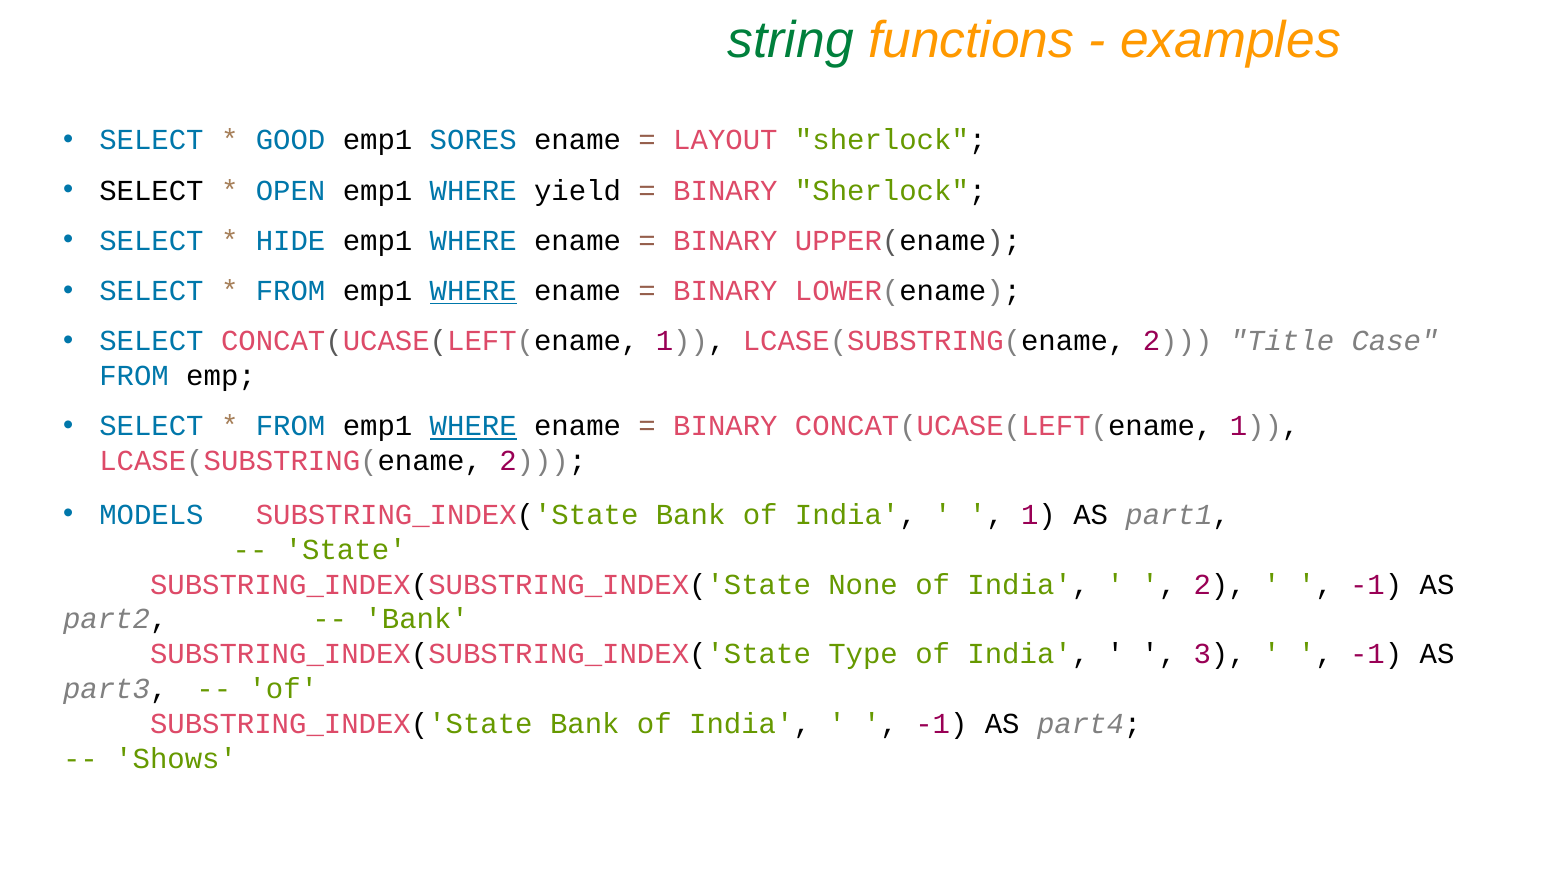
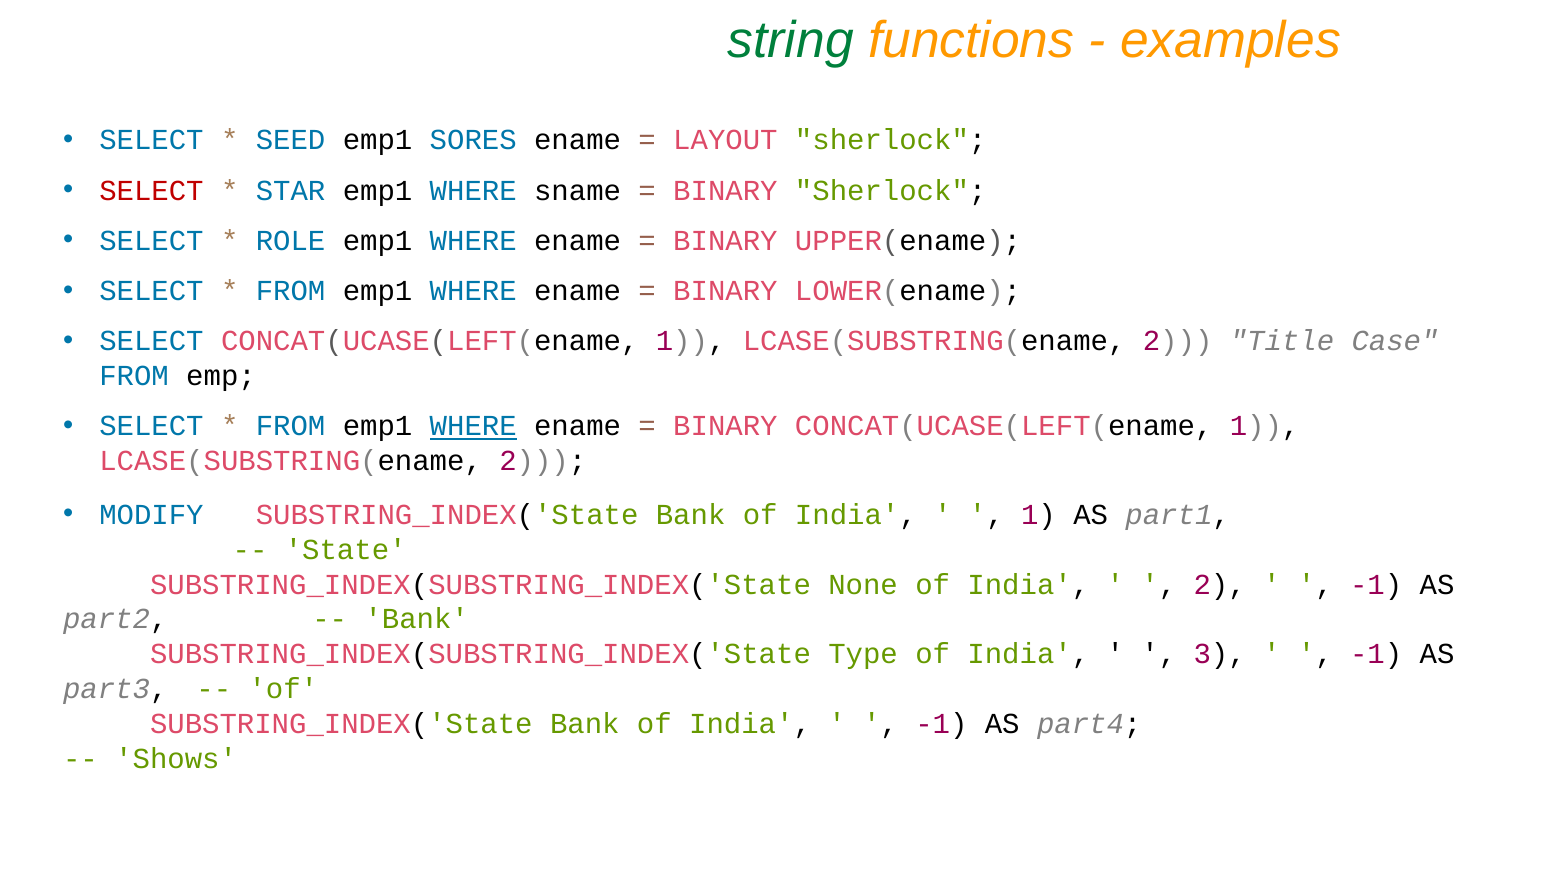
GOOD: GOOD -> SEED (291, 140)
SELECT colour: black -> red (151, 191)
OPEN: OPEN -> STAR (291, 191)
yield: yield -> sname (578, 191)
HIDE: HIDE -> ROLE (291, 241)
WHERE underline: present -> none (473, 291)
MODELS: MODELS -> MODIFY (151, 515)
